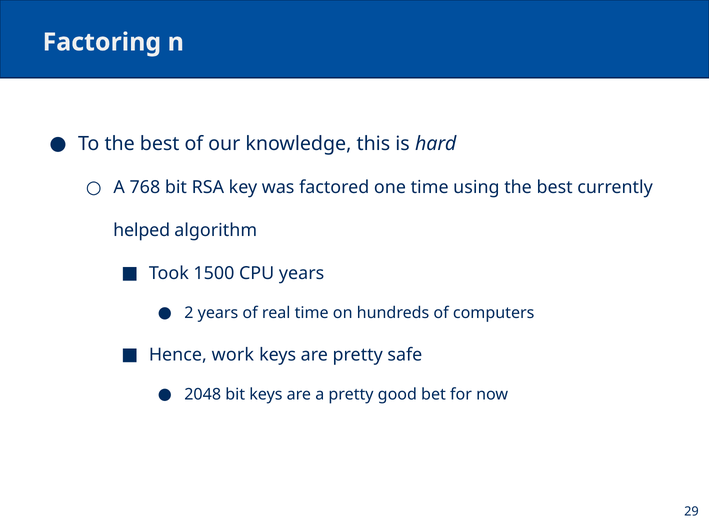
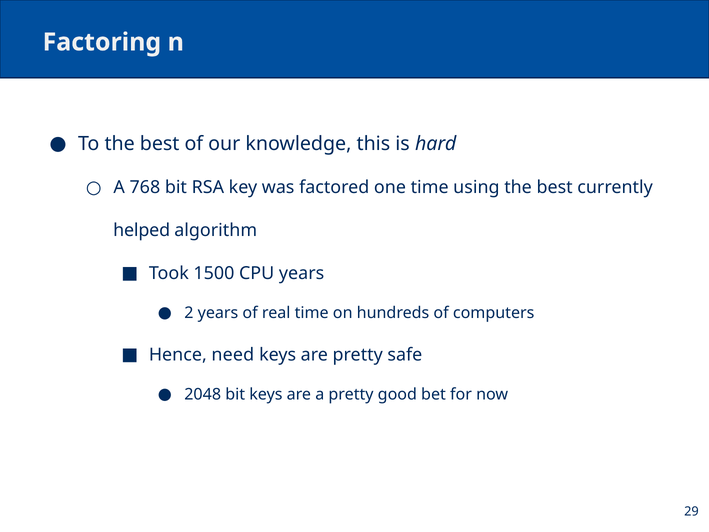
work: work -> need (233, 355)
